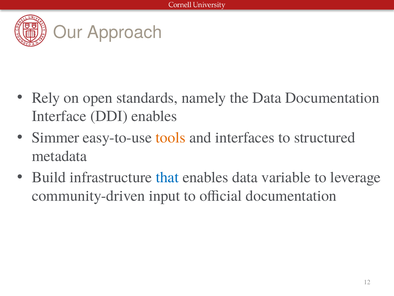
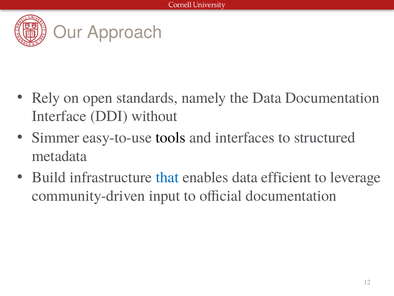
DDI enables: enables -> without (154, 116)
tools colour: orange -> black (171, 137)
variable: variable -> efficient (286, 177)
